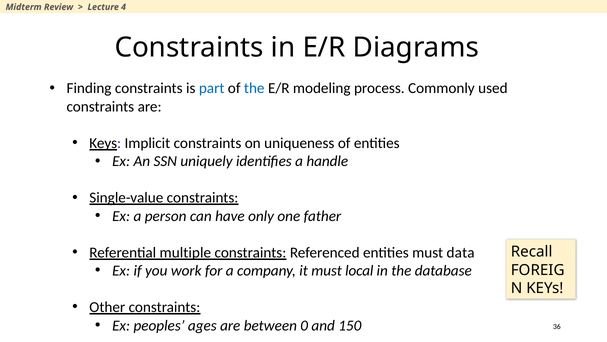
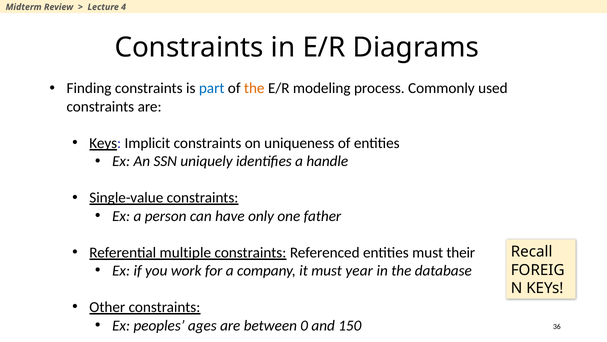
the colour: blue -> orange (254, 88)
data: data -> their (461, 252)
local: local -> year (359, 270)
